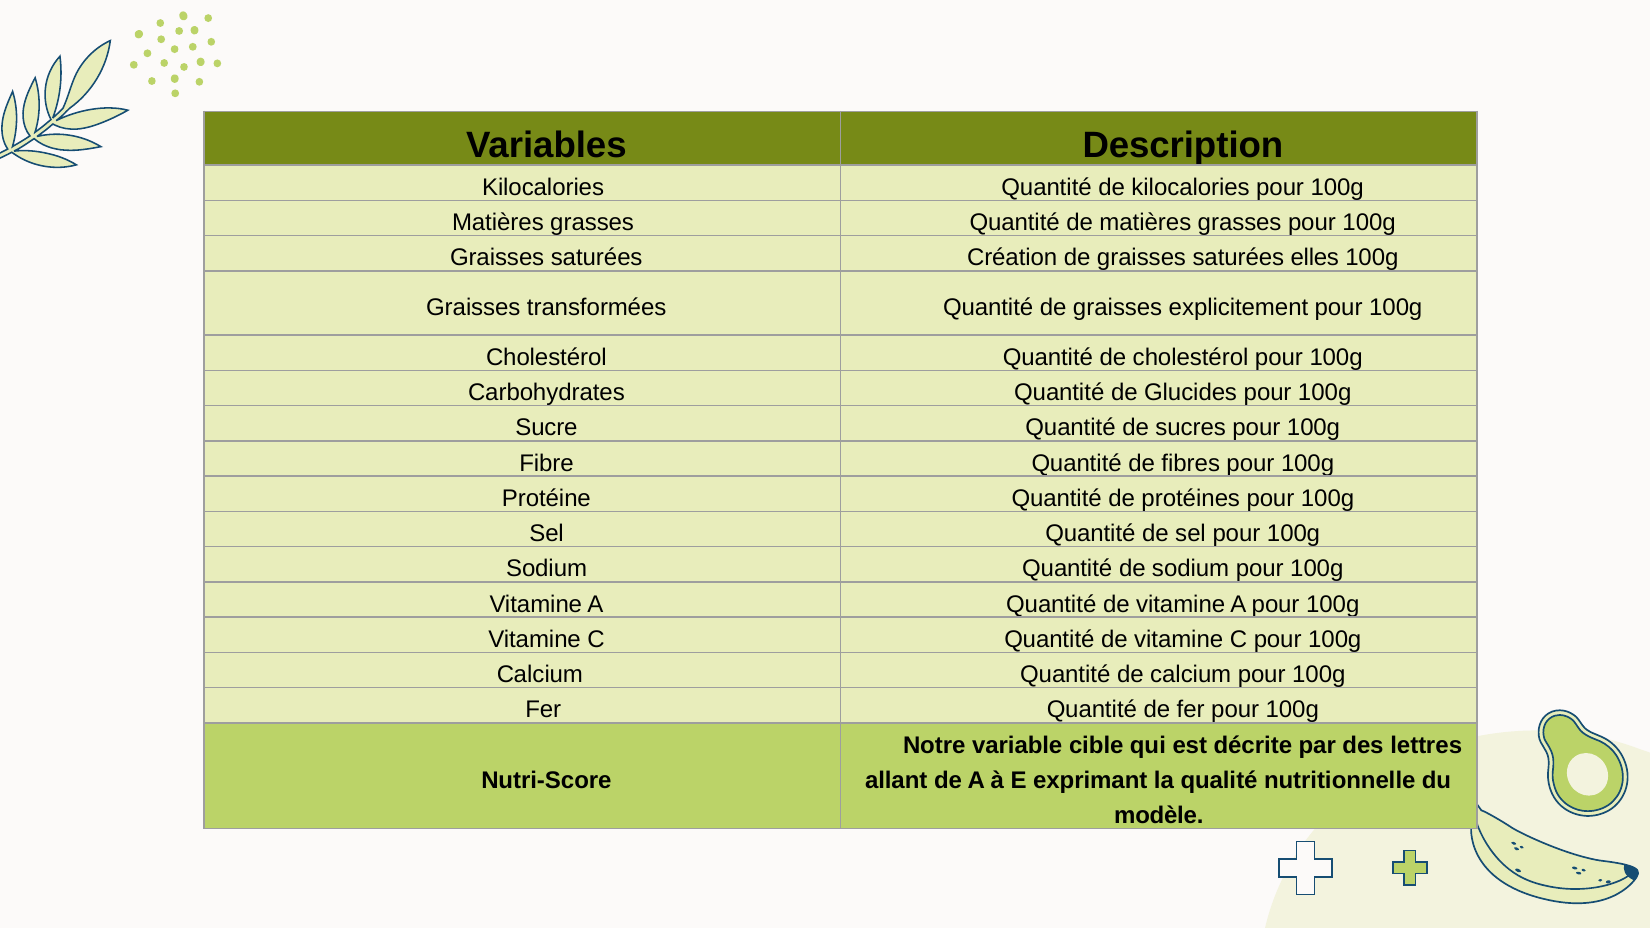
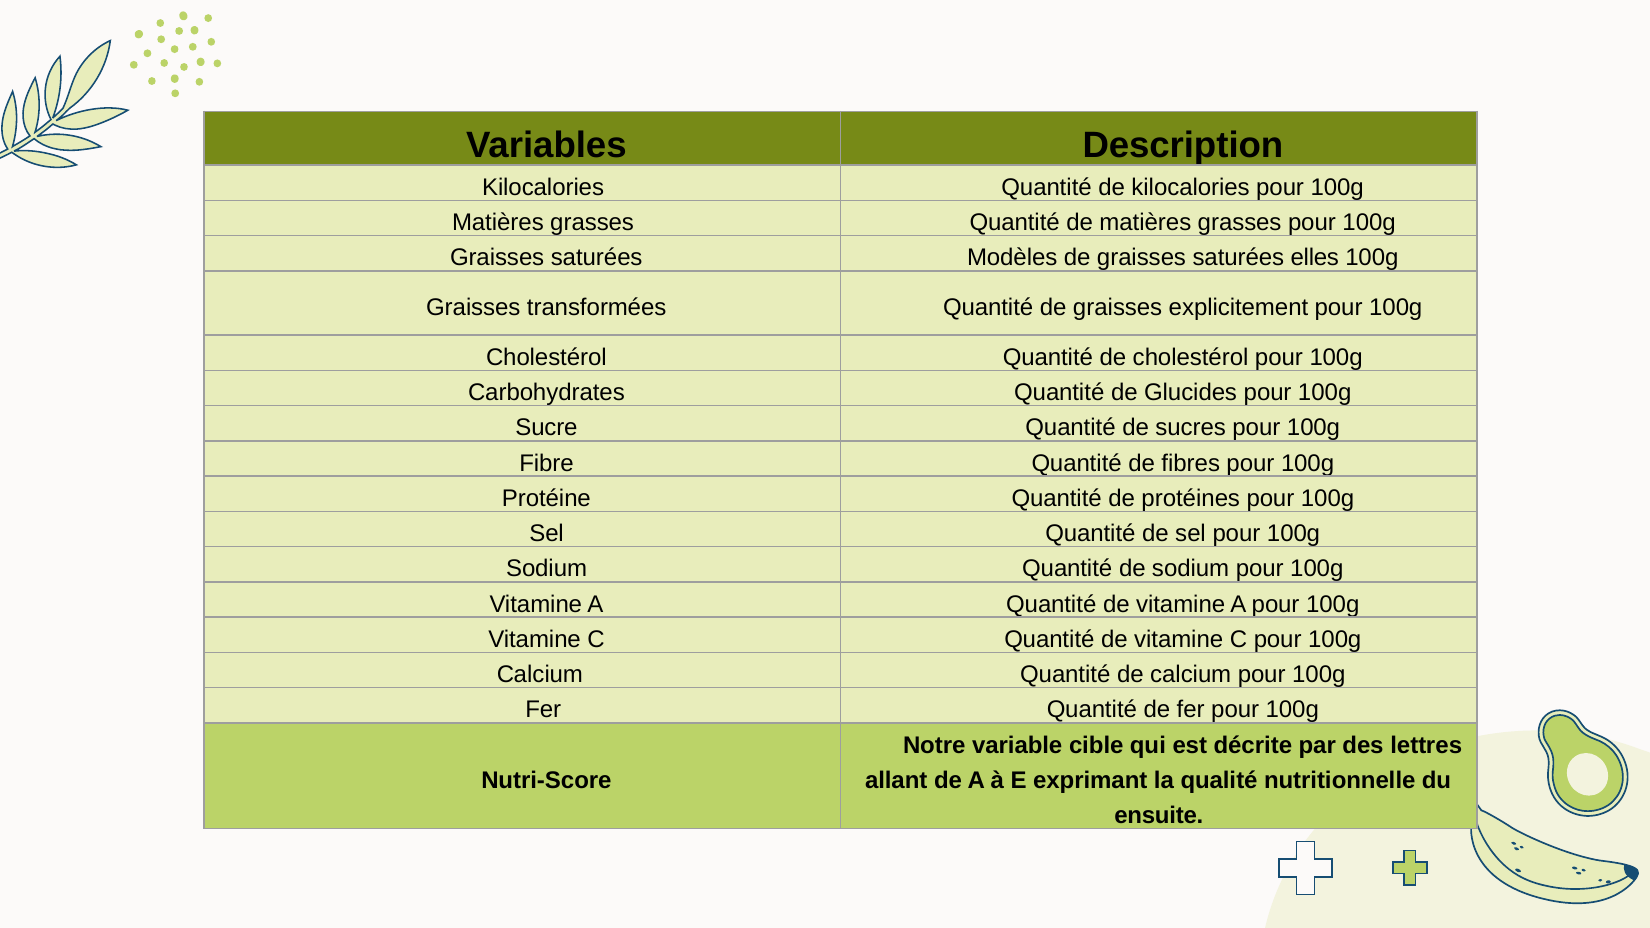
Création: Création -> Modèles (1012, 258)
modèle: modèle -> ensuite (1159, 816)
